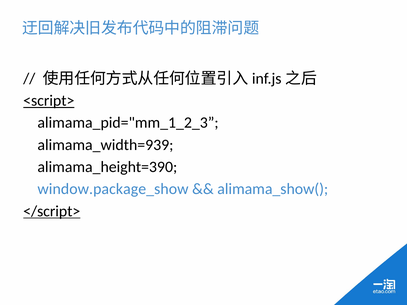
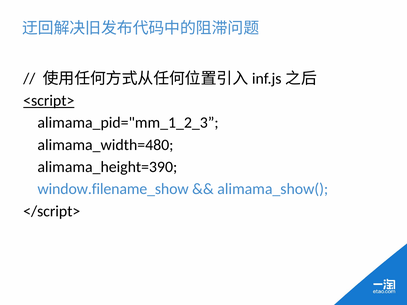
alimama_width=939: alimama_width=939 -> alimama_width=480 (105, 145)
window.package_show: window.package_show -> window.filename_show (113, 189)
</script> underline: present -> none (52, 211)
